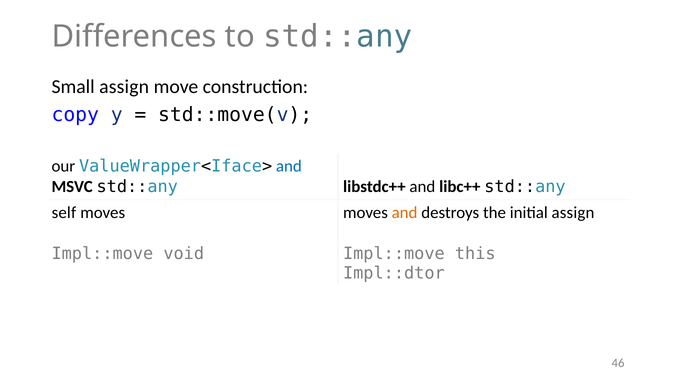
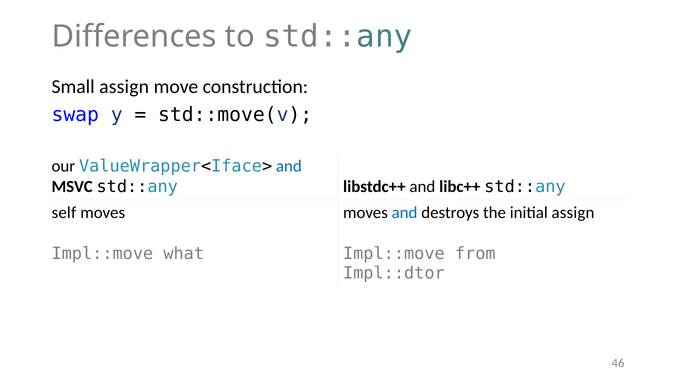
copy: copy -> swap (75, 115)
and colour: orange -> blue (405, 213)
void: void -> what (184, 254)
this: this -> from (475, 254)
